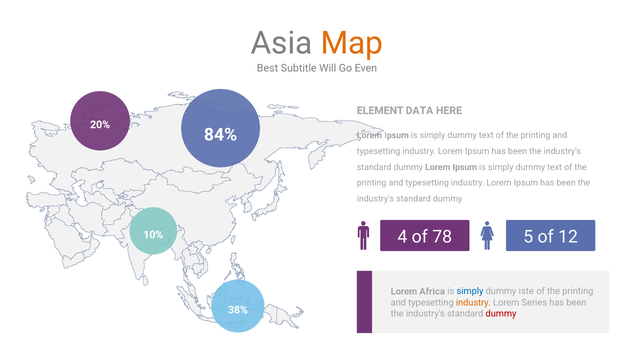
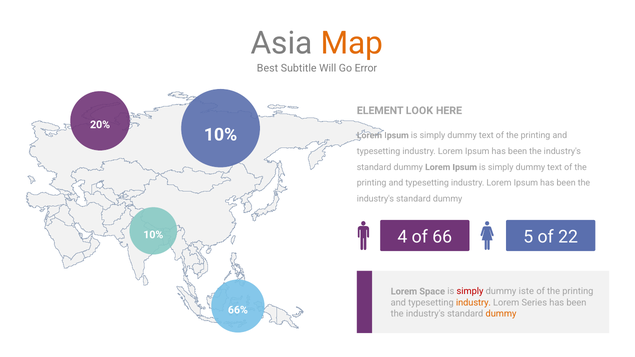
Even: Even -> Error (366, 68)
DATA: DATA -> LOOK (419, 111)
84%: 84% -> 10% (221, 135)
78: 78 -> 66 (442, 237)
12: 12 -> 22 (568, 237)
Africa: Africa -> Space (432, 292)
simply colour: blue -> red (470, 292)
38%: 38% -> 66% (238, 310)
dummy colour: red -> orange (501, 314)
